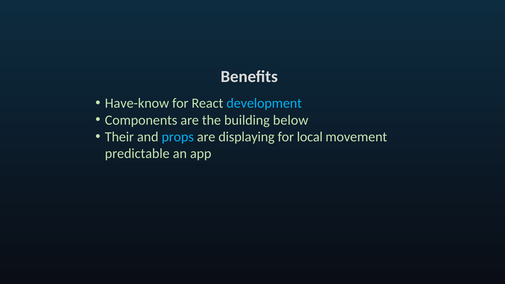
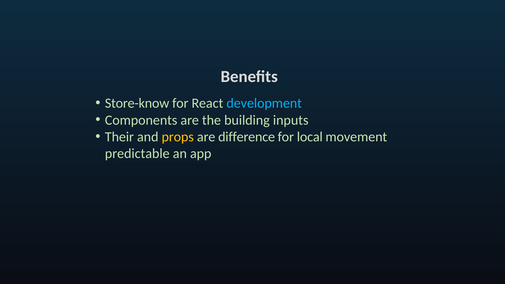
Have-know: Have-know -> Store-know (137, 103)
below: below -> inputs (291, 120)
props colour: light blue -> yellow (178, 137)
displaying: displaying -> difference (247, 137)
